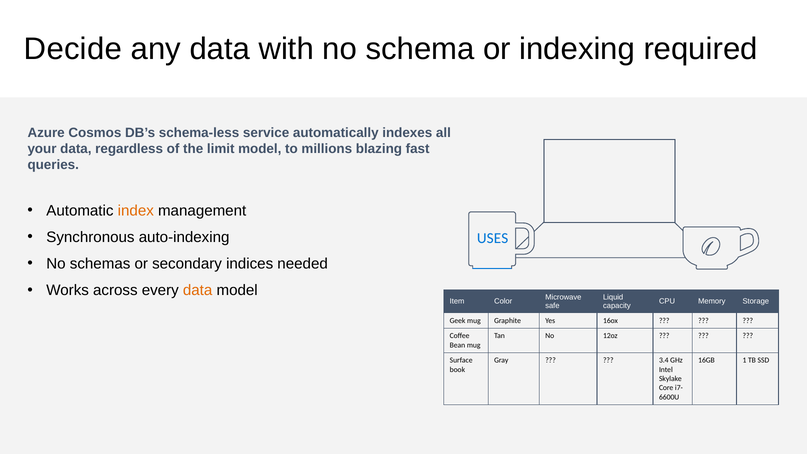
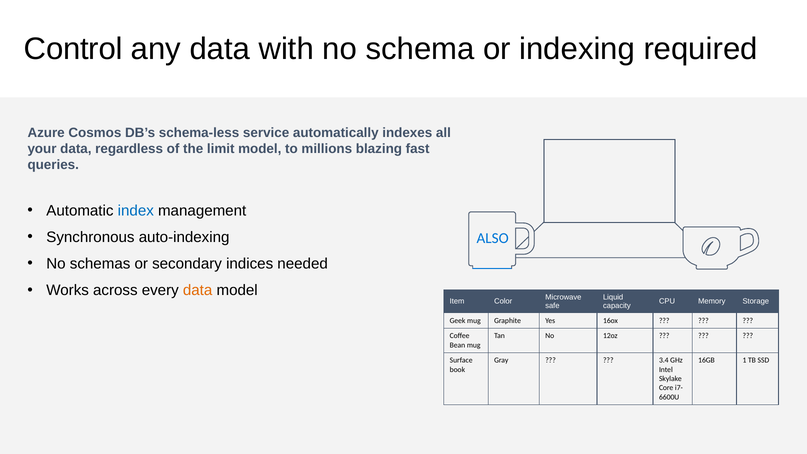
Decide: Decide -> Control (73, 49)
index colour: orange -> blue (136, 211)
USES: USES -> ALSO (493, 238)
